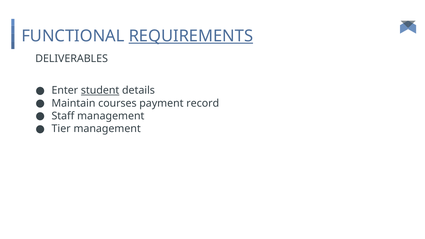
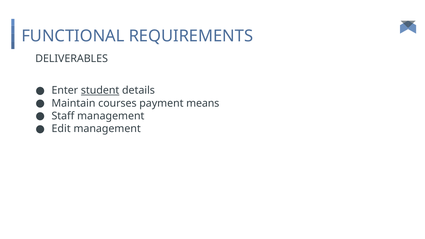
REQUIREMENTS underline: present -> none (191, 36)
record: record -> means (203, 103)
Tier: Tier -> Edit (61, 129)
